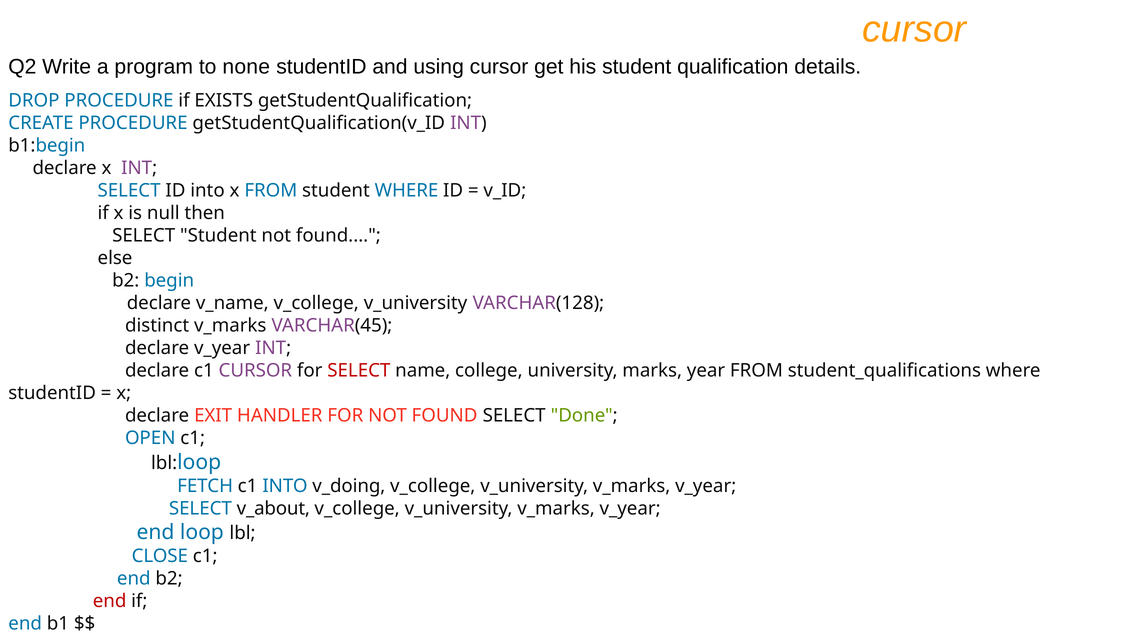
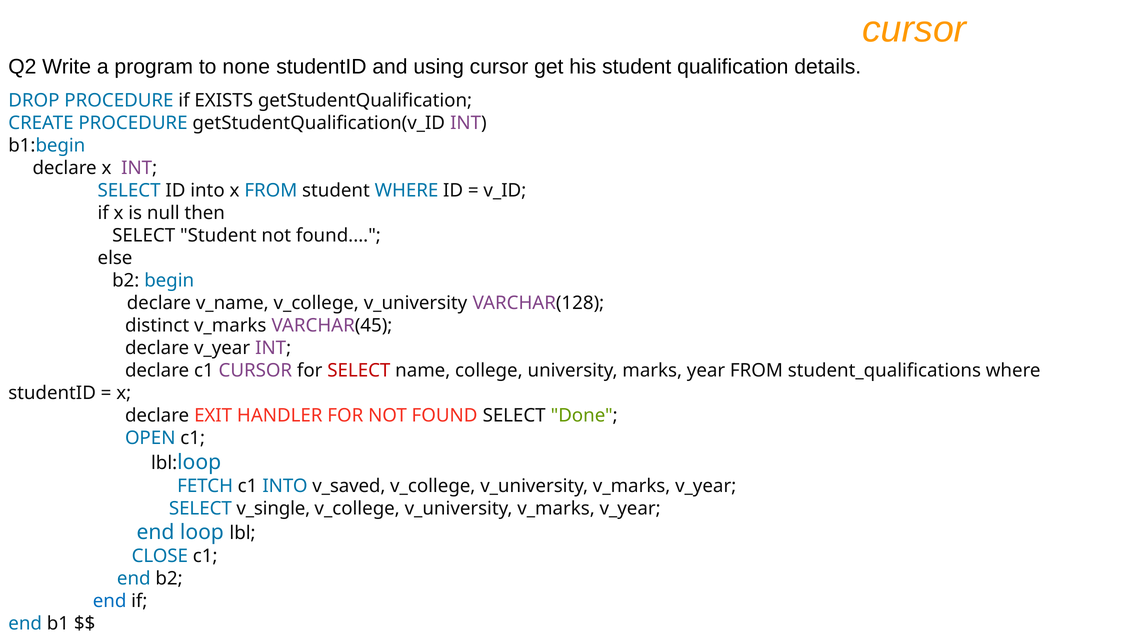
v_doing: v_doing -> v_saved (349, 486)
v_about: v_about -> v_single (273, 509)
end colour: red -> blue (110, 601)
